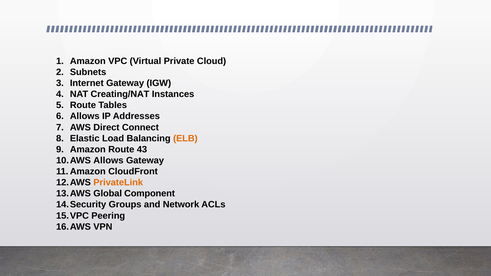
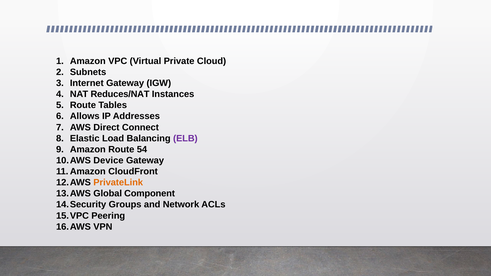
Creating/NAT: Creating/NAT -> Reduces/NAT (120, 94)
ELB colour: orange -> purple (185, 138)
43: 43 -> 54 (142, 149)
Allows: Allows -> Device (108, 161)
